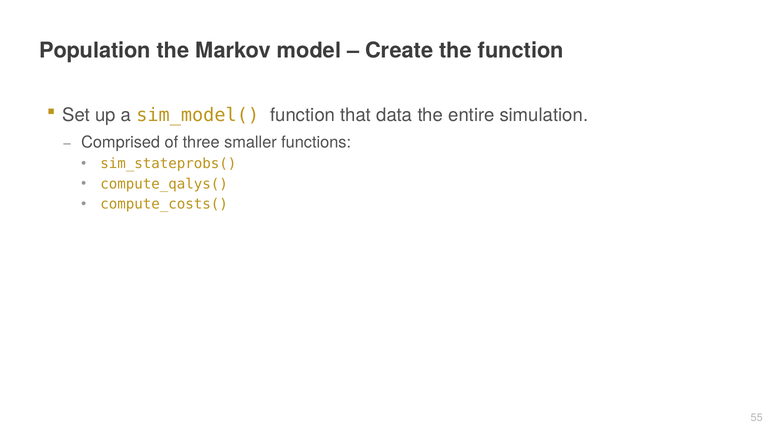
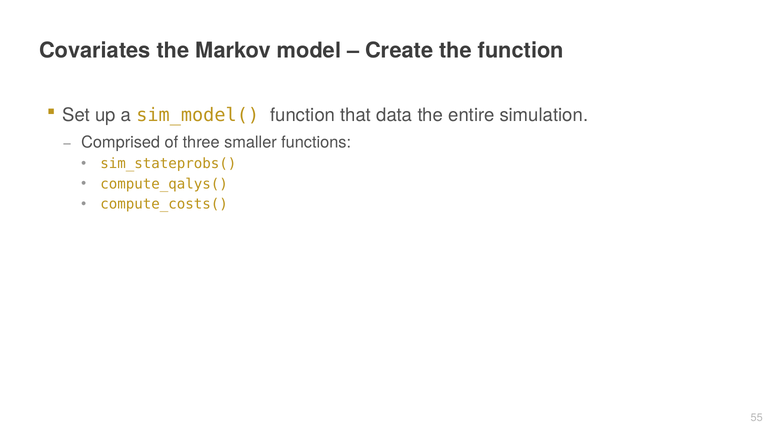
Population: Population -> Covariates (95, 50)
